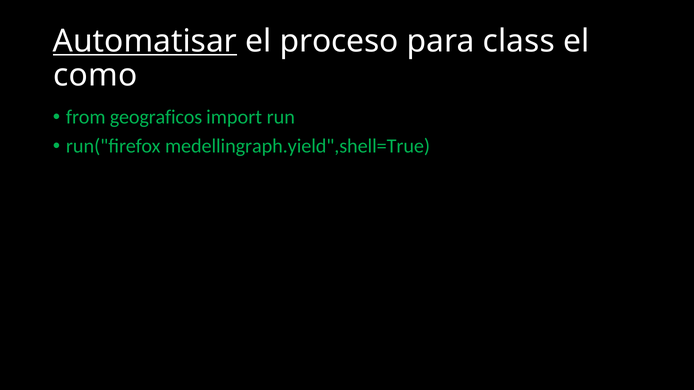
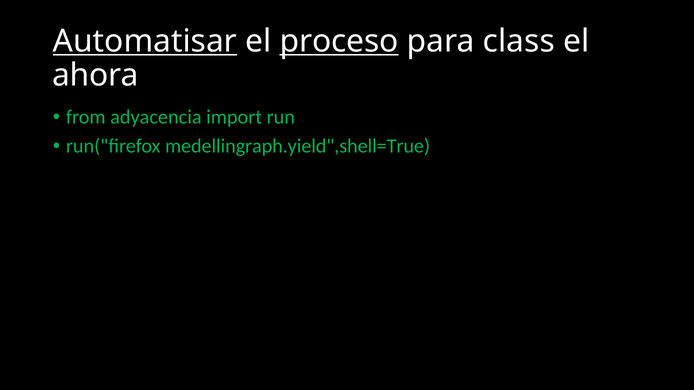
proceso underline: none -> present (339, 41)
como: como -> ahora (96, 75)
geograficos: geograficos -> adyacencia (156, 117)
